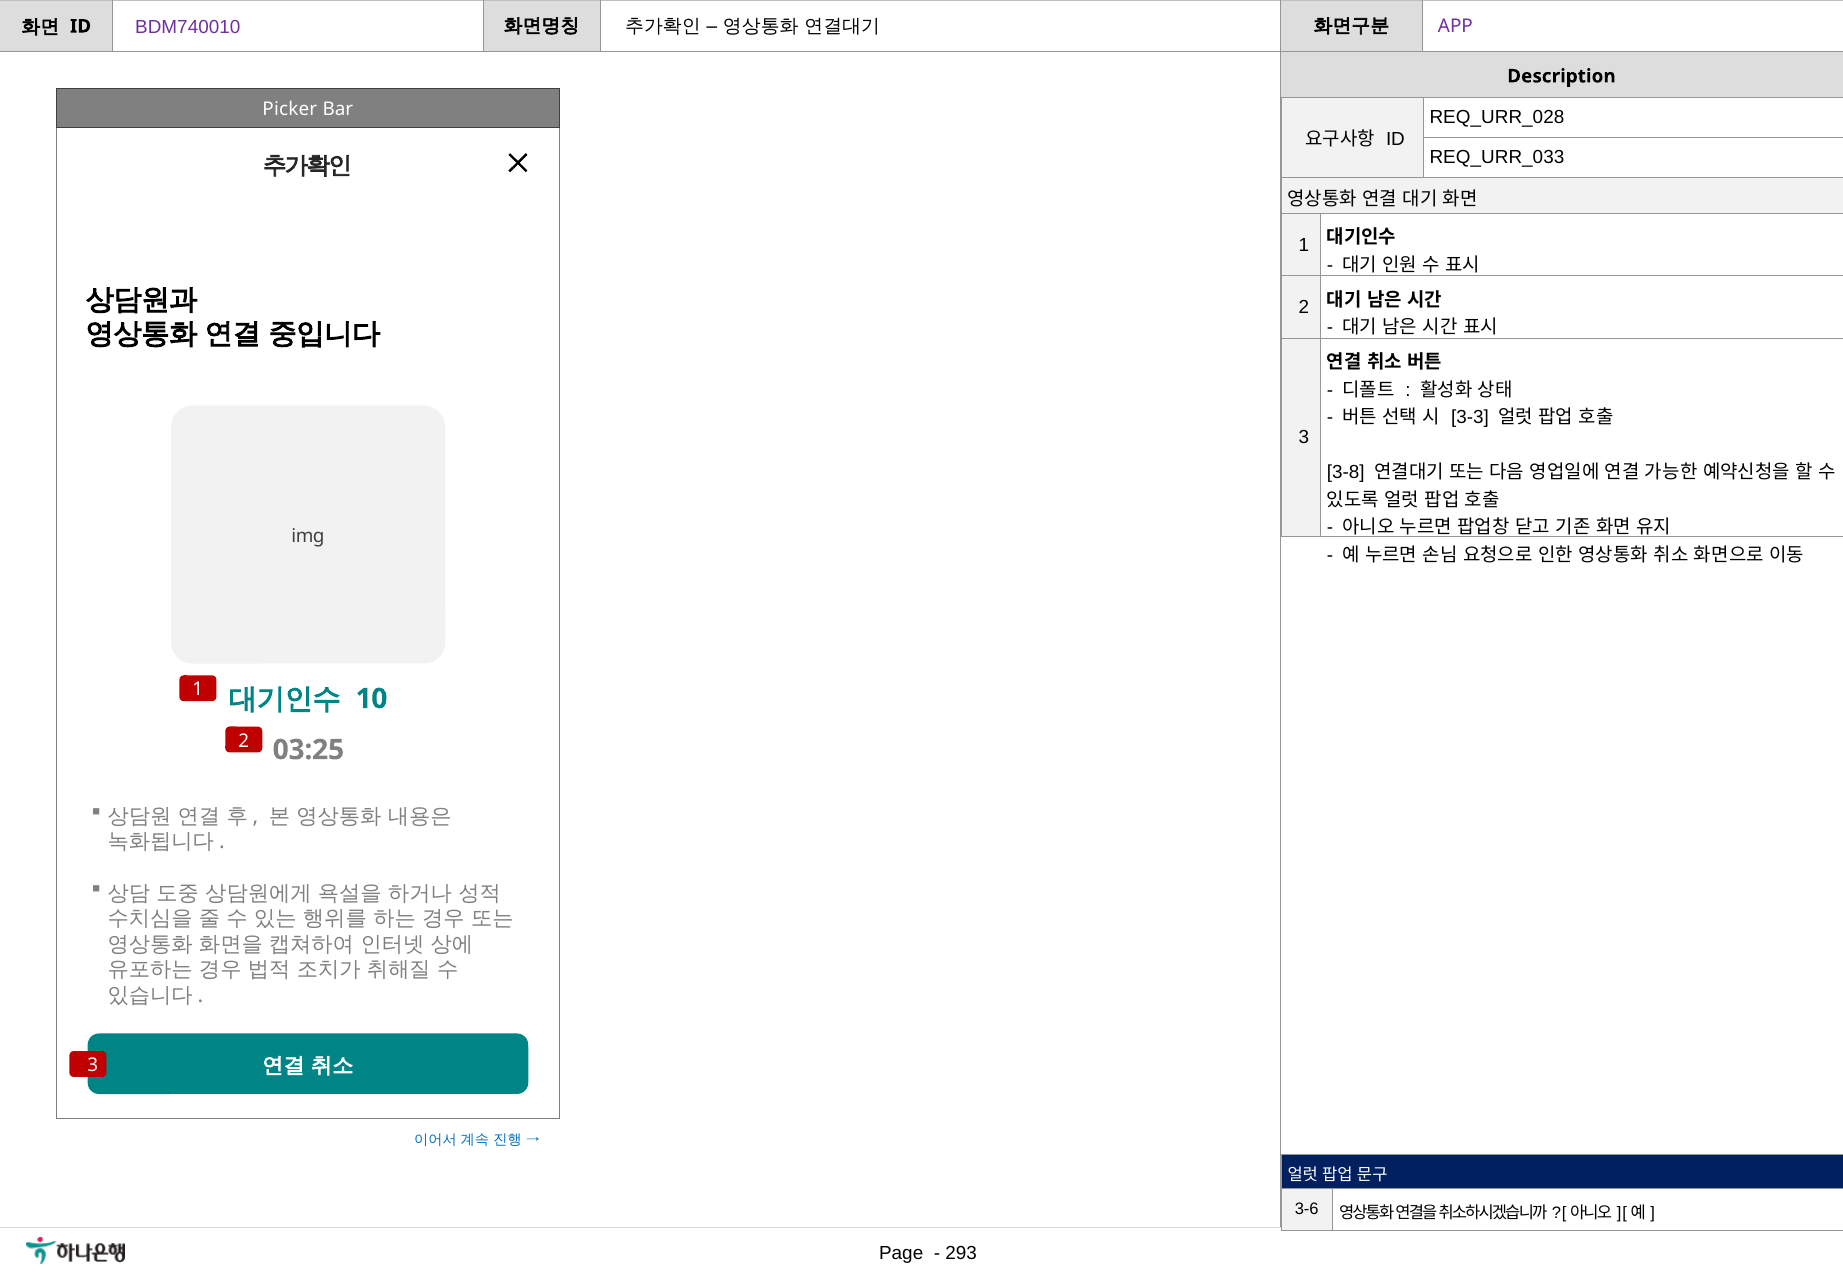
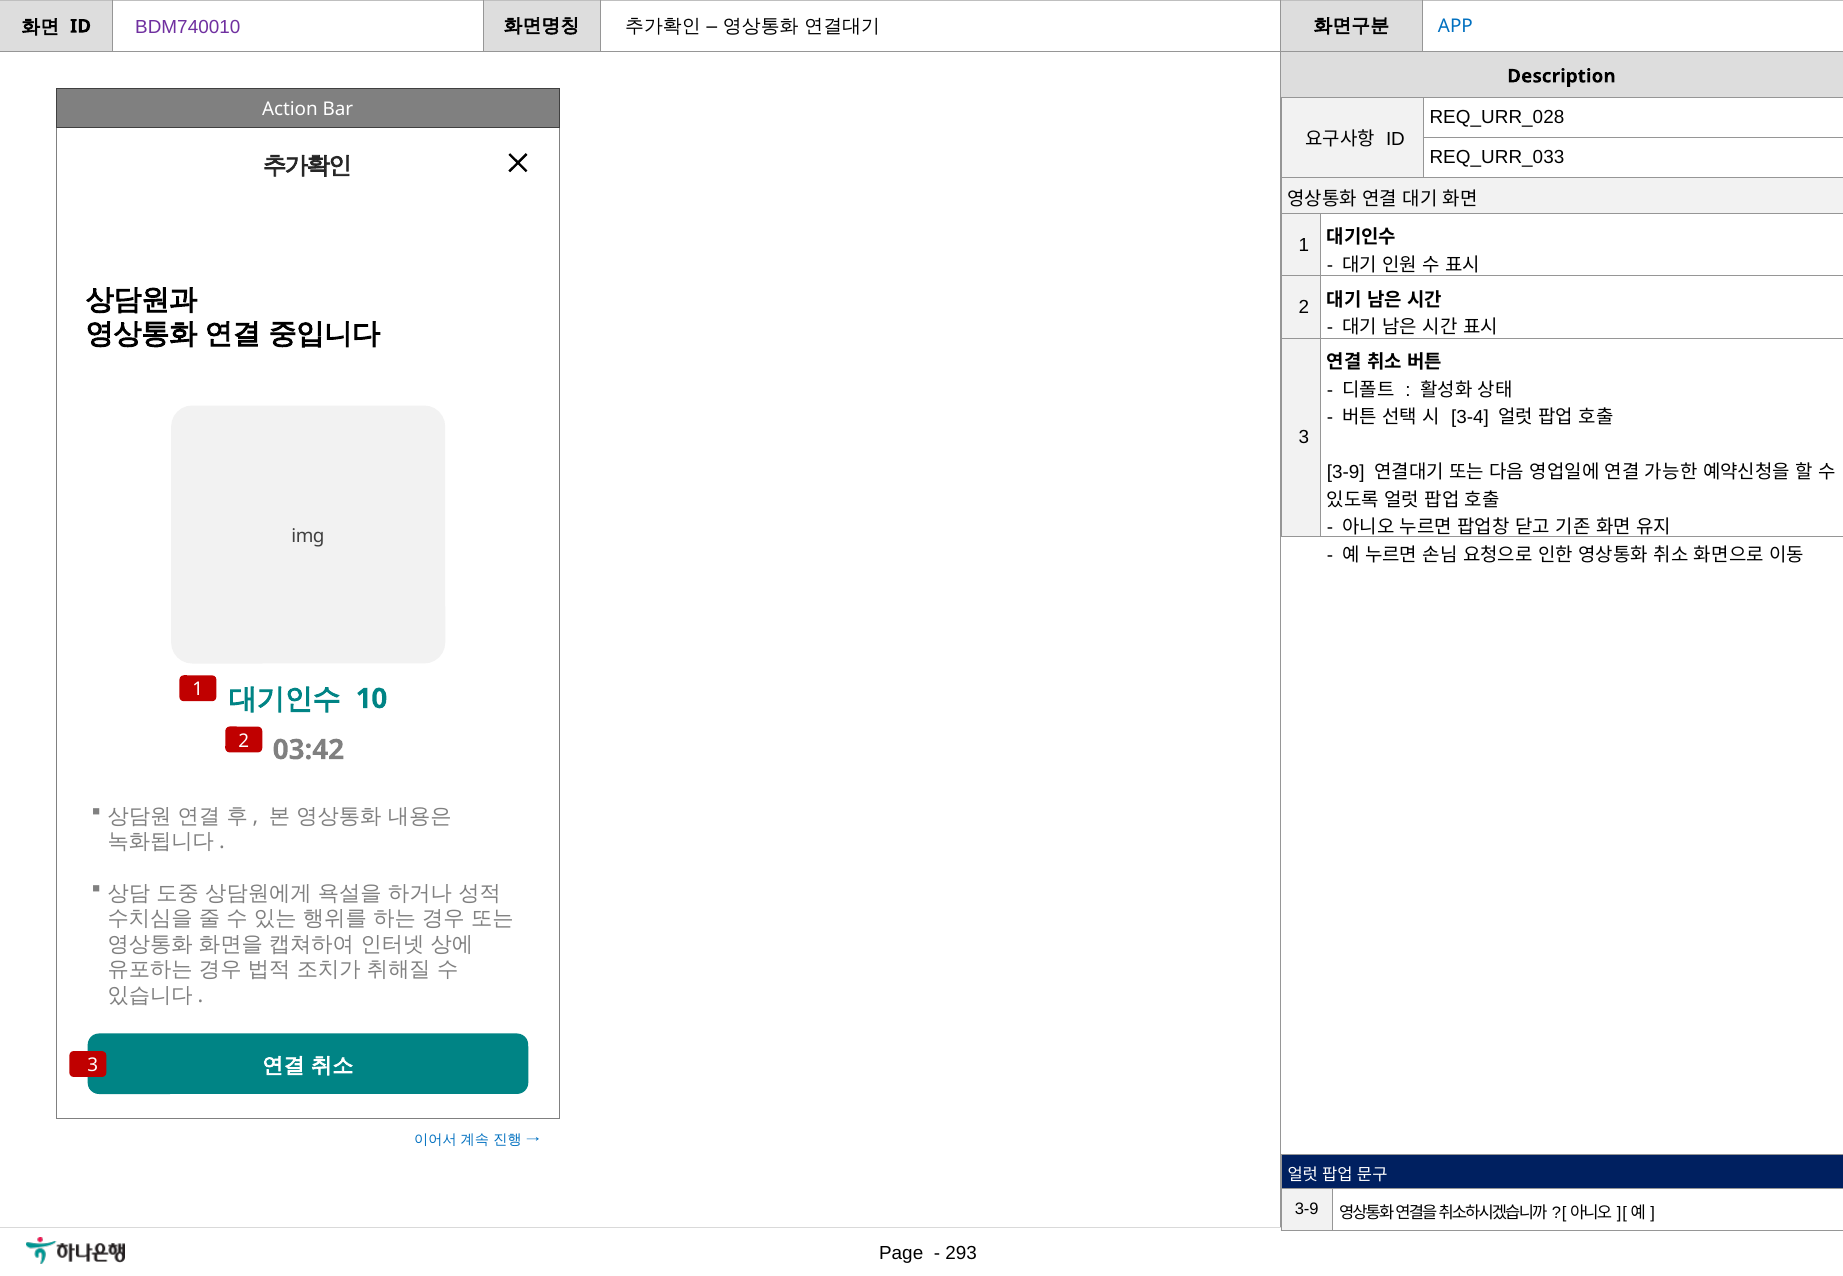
APP colour: purple -> blue (1455, 26)
Picker: Picker -> Action (290, 109)
3-3: 3-3 -> 3-4 (1470, 417)
3-8: 3-8 -> 3-9 (1346, 472)
03:25: 03:25 -> 03:42 (308, 750)
3-6: 3-6 -> 3-9 (1307, 1209)
